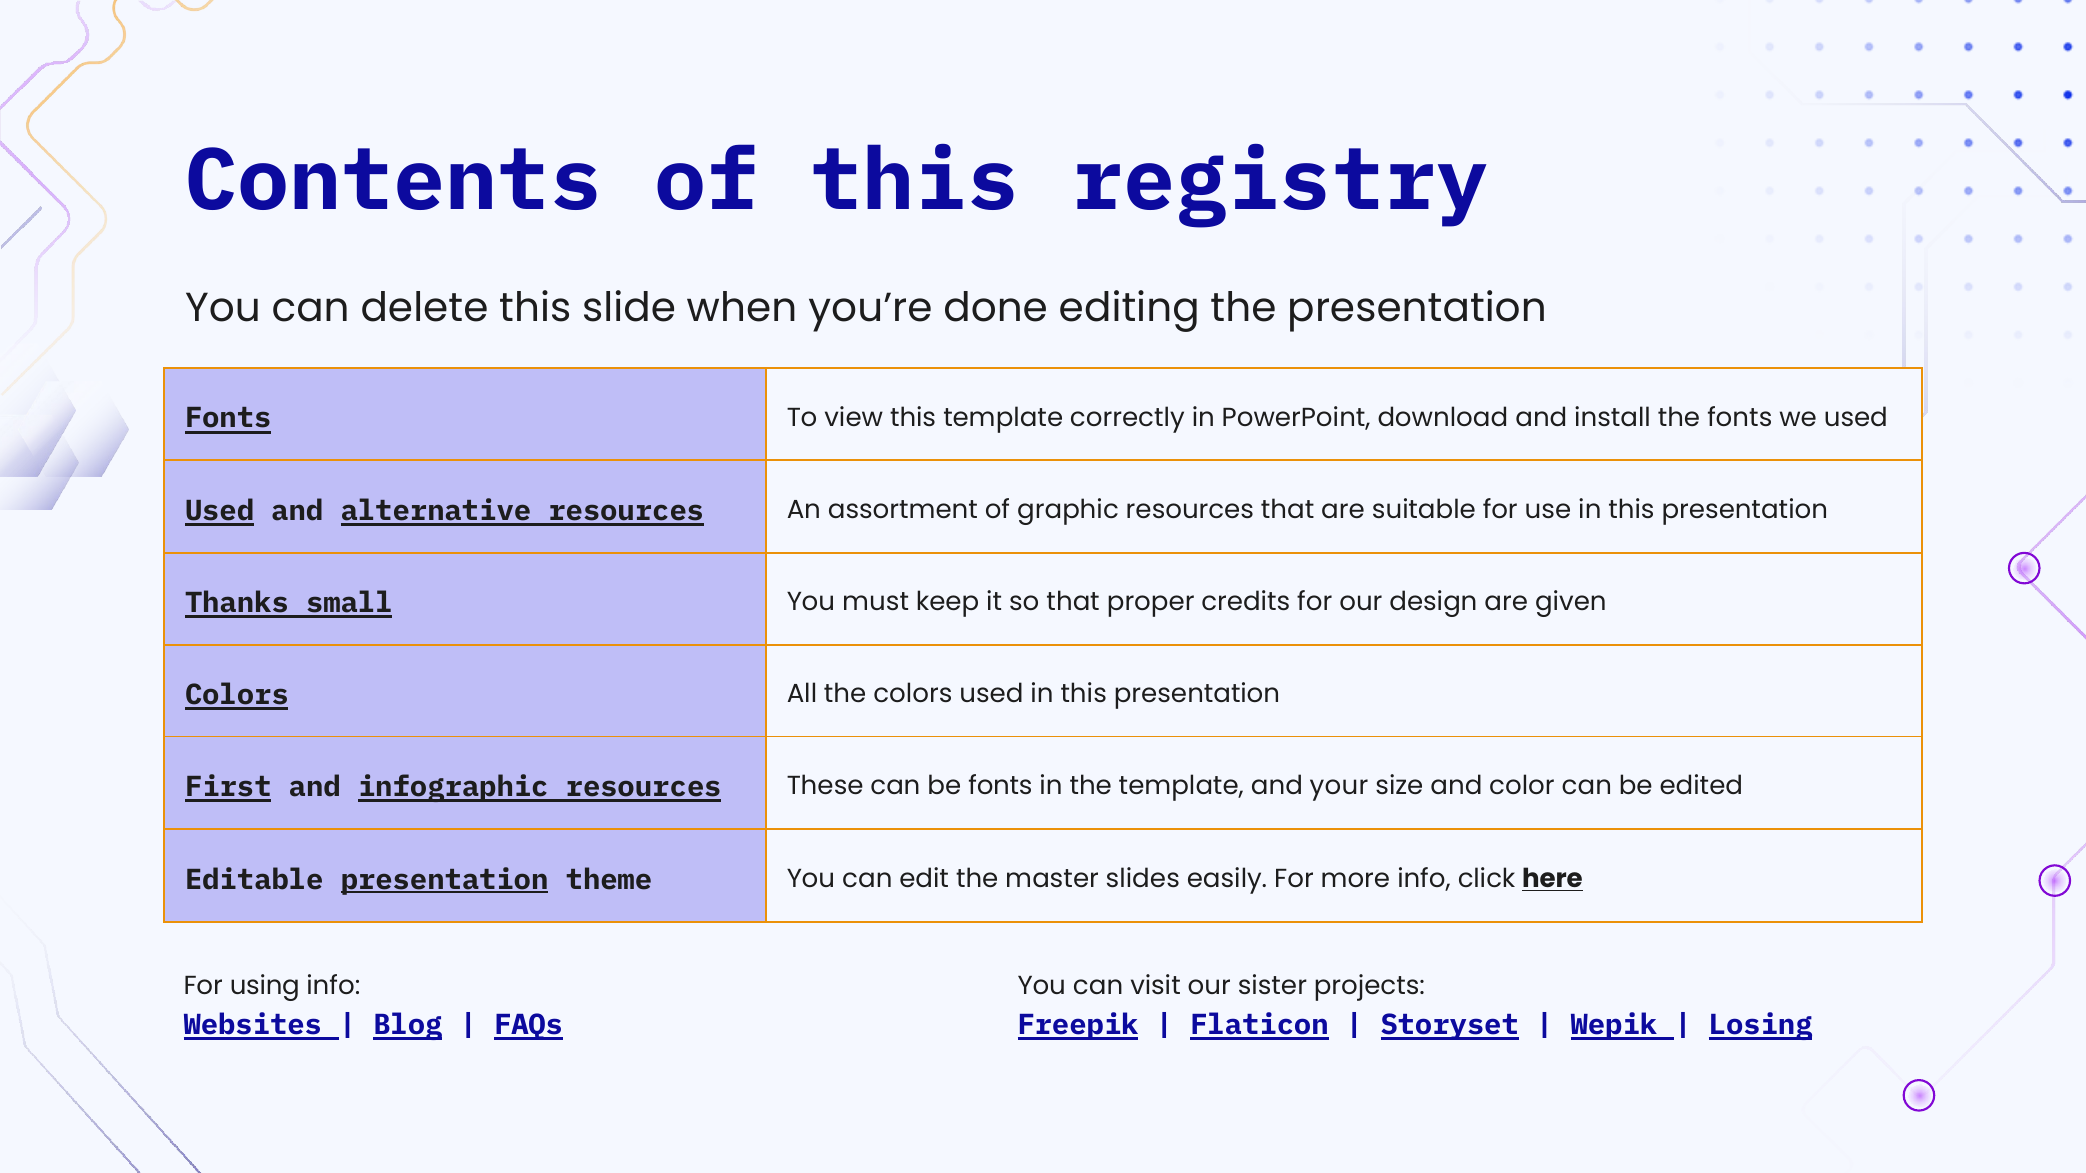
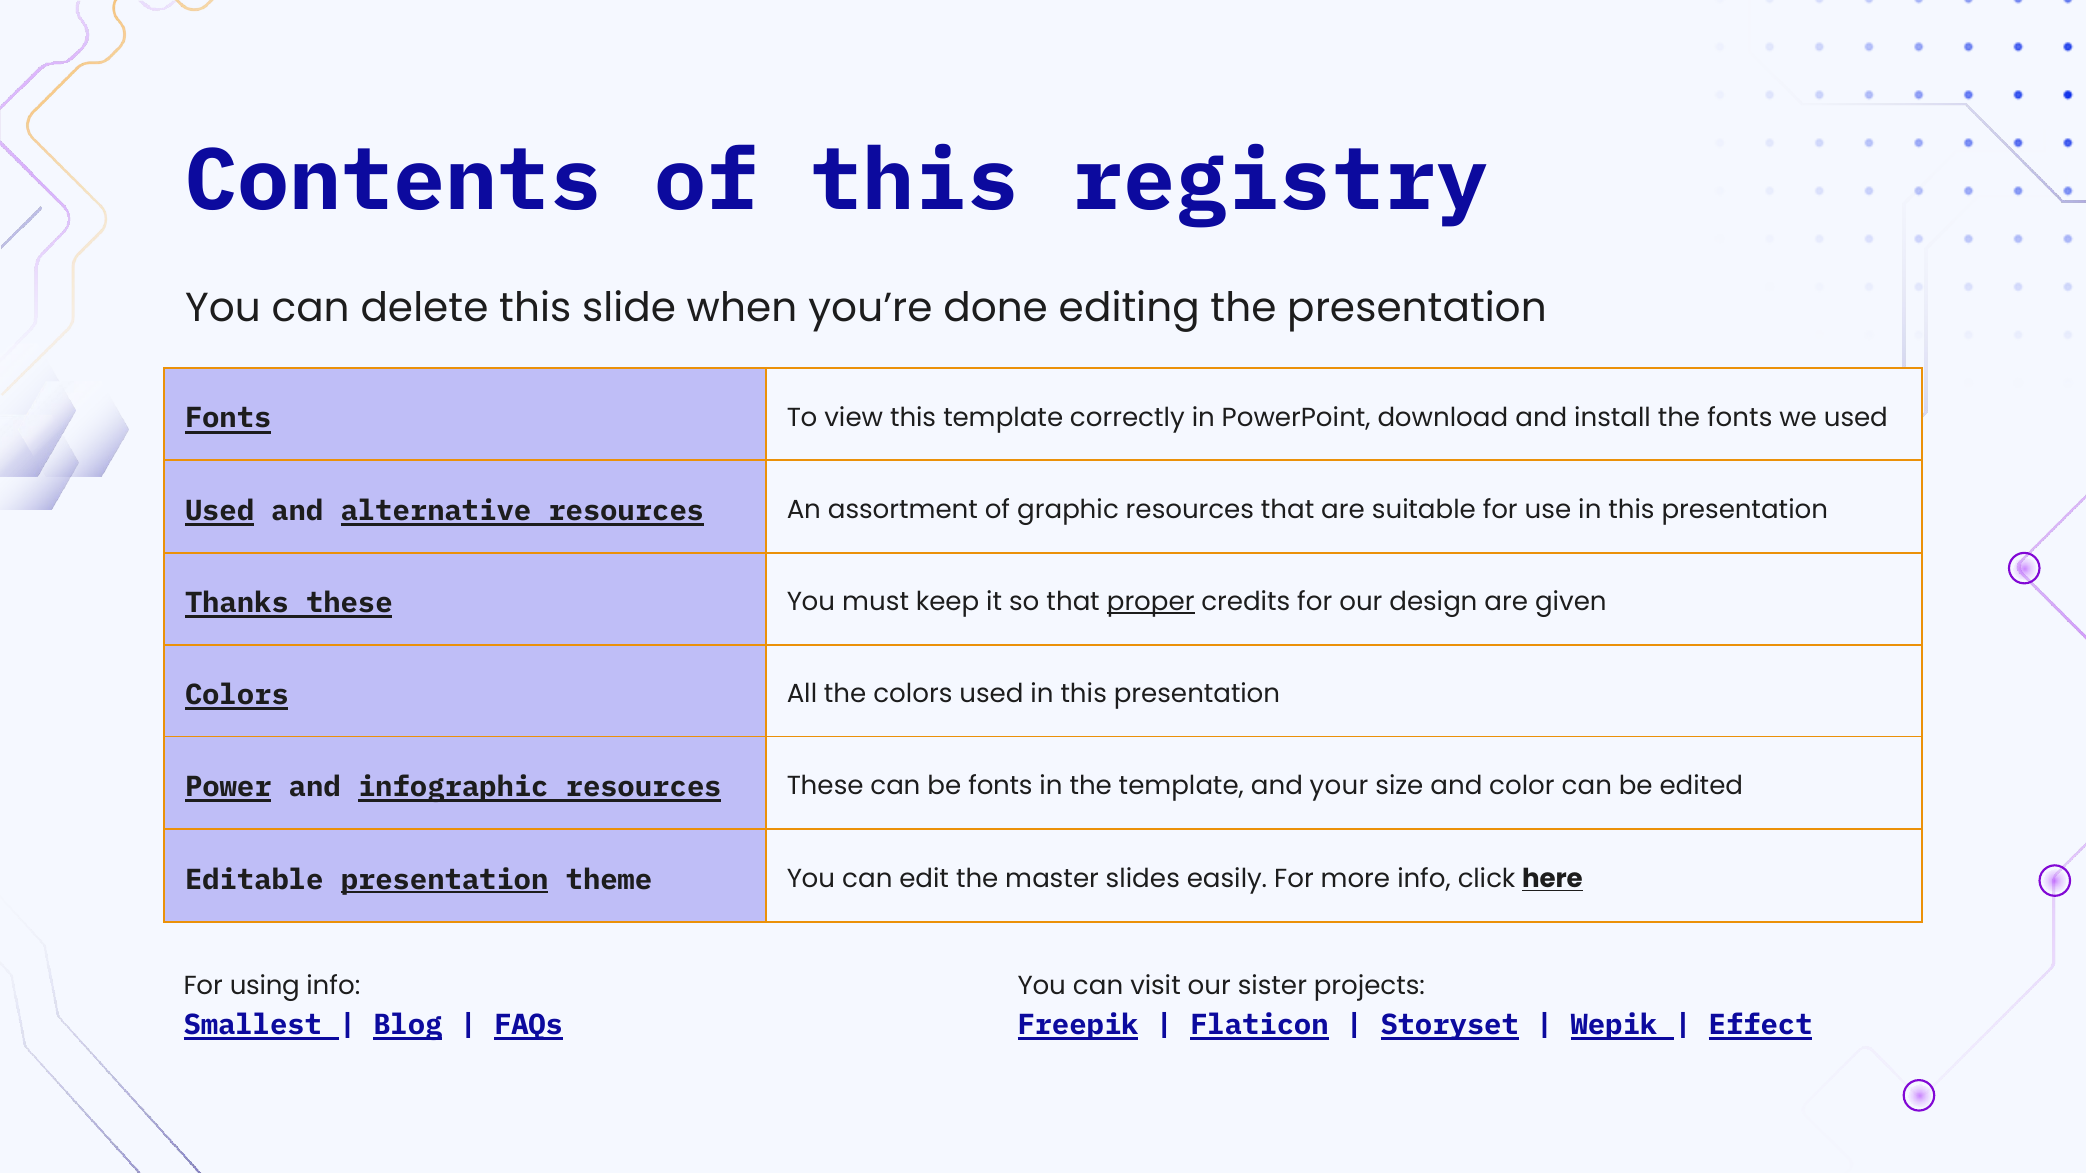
Thanks small: small -> these (349, 603)
proper underline: none -> present (1151, 602)
First: First -> Power (228, 787)
Websites: Websites -> Smallest (253, 1025)
Losing: Losing -> Effect (1761, 1025)
